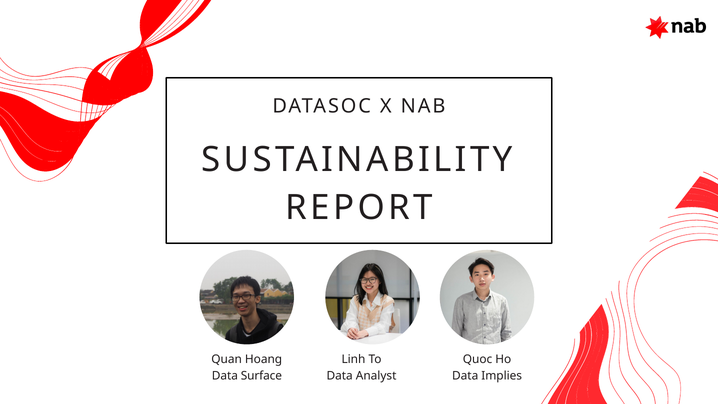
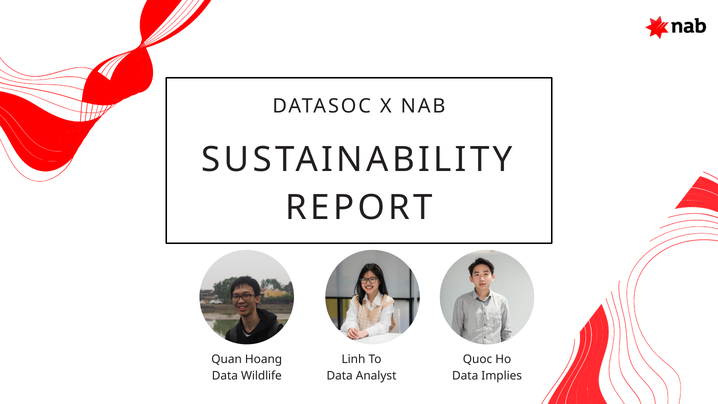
Surface: Surface -> Wildlife (261, 376)
